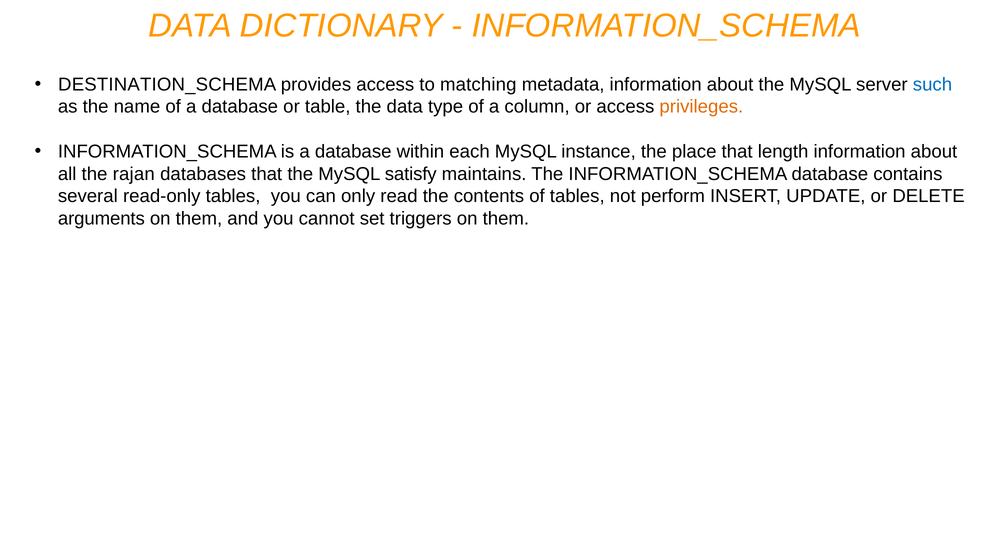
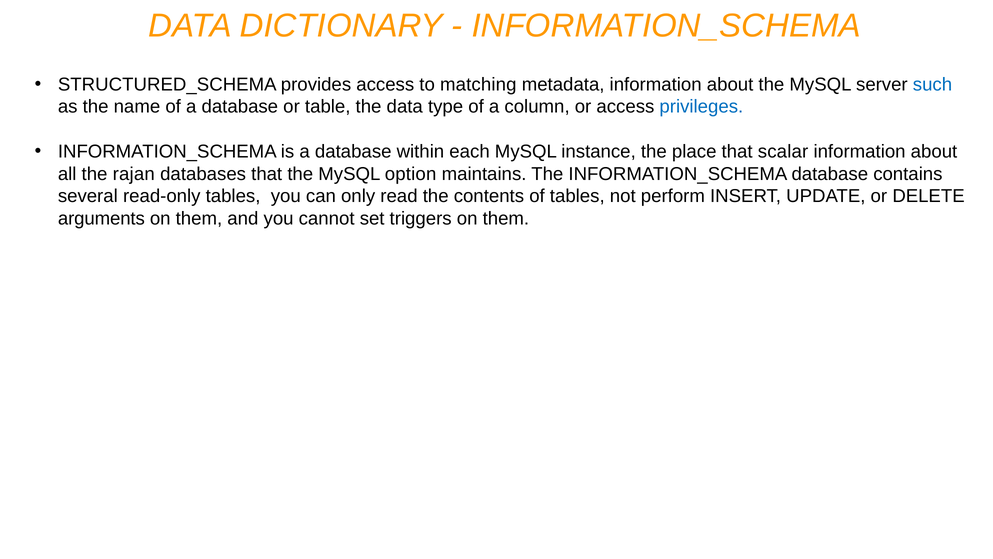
DESTINATION_SCHEMA: DESTINATION_SCHEMA -> STRUCTURED_SCHEMA (167, 84)
privileges colour: orange -> blue (701, 107)
length: length -> scalar (783, 151)
satisfy: satisfy -> option (411, 174)
